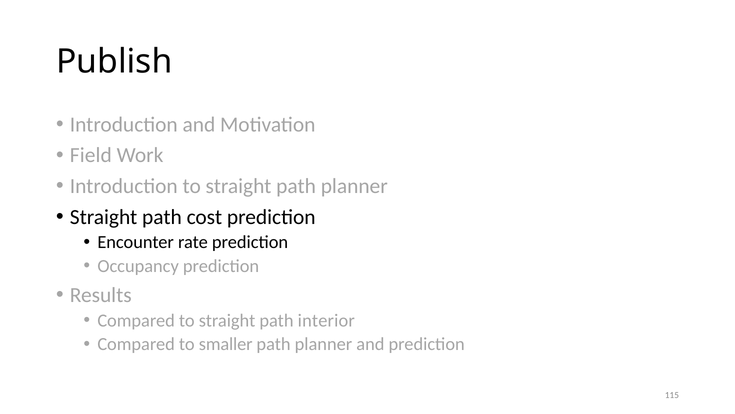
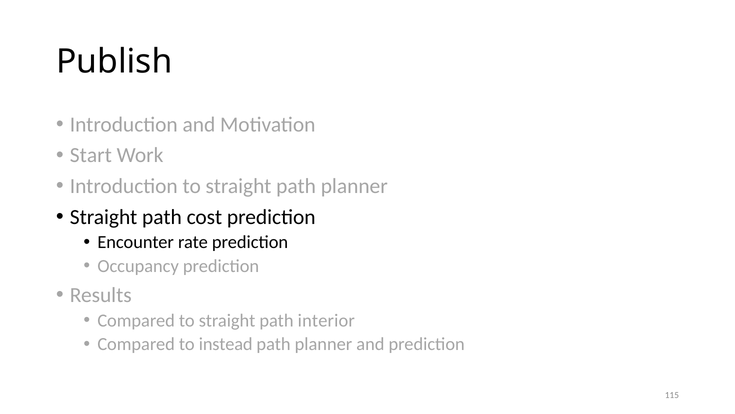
Field: Field -> Start (91, 155)
smaller: smaller -> instead (226, 344)
